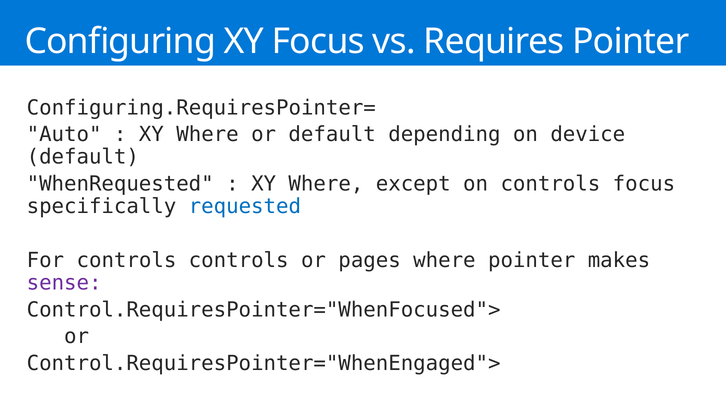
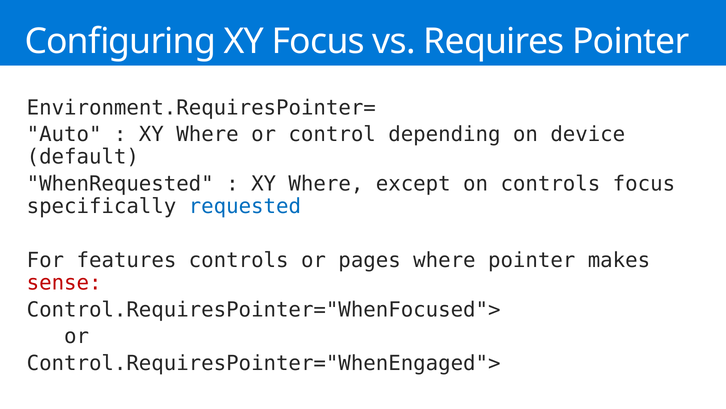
Configuring.RequiresPointer=: Configuring.RequiresPointer= -> Environment.RequiresPointer= (201, 107)
or default: default -> control (332, 134)
For controls: controls -> features (126, 260)
sense colour: purple -> red (64, 282)
